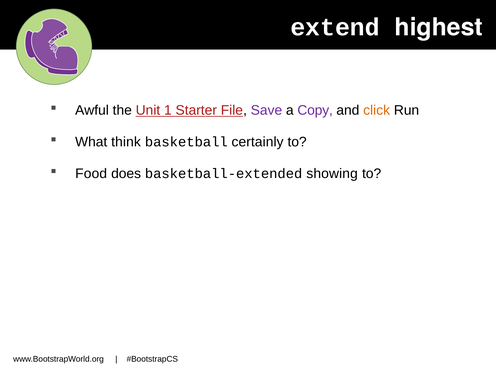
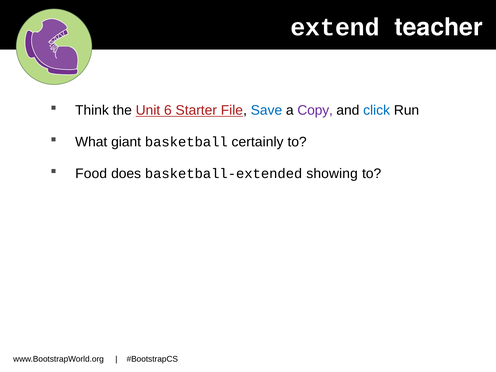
highest: highest -> teacher (439, 27)
Awful: Awful -> Think (92, 110)
1: 1 -> 6 (168, 110)
Save colour: purple -> blue (266, 110)
click colour: orange -> blue (377, 110)
think: think -> giant (126, 142)
